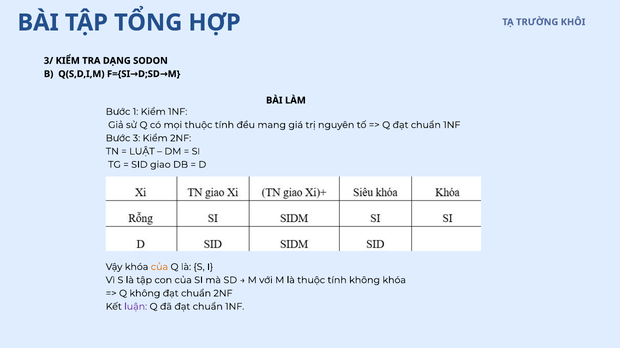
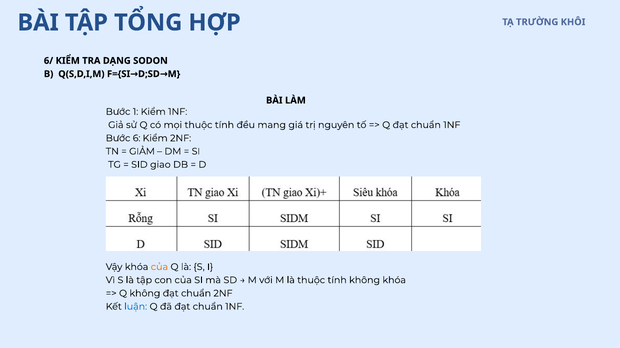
3/: 3/ -> 6/ (49, 61)
3: 3 -> 6 (137, 138)
LUẬT: LUẬT -> GIẢM (142, 152)
luận colour: purple -> blue (136, 307)
